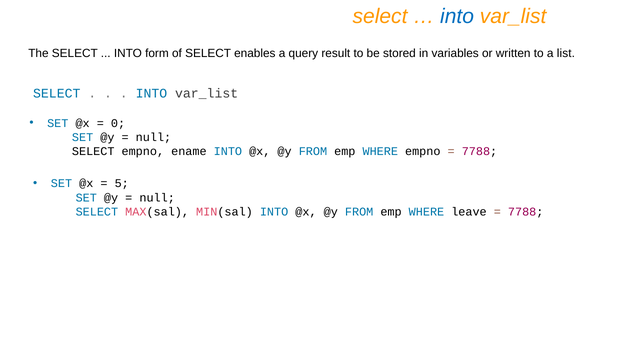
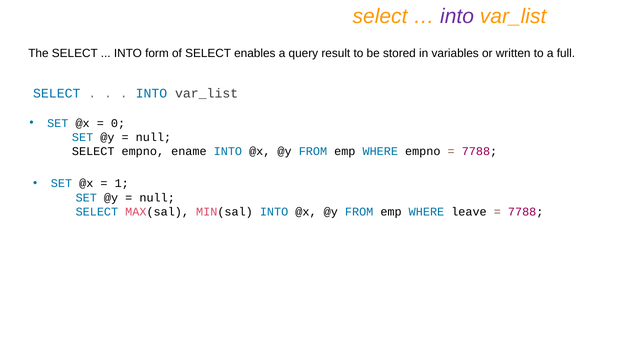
into colour: blue -> purple (457, 16)
list: list -> full (566, 54)
5: 5 -> 1 (122, 184)
